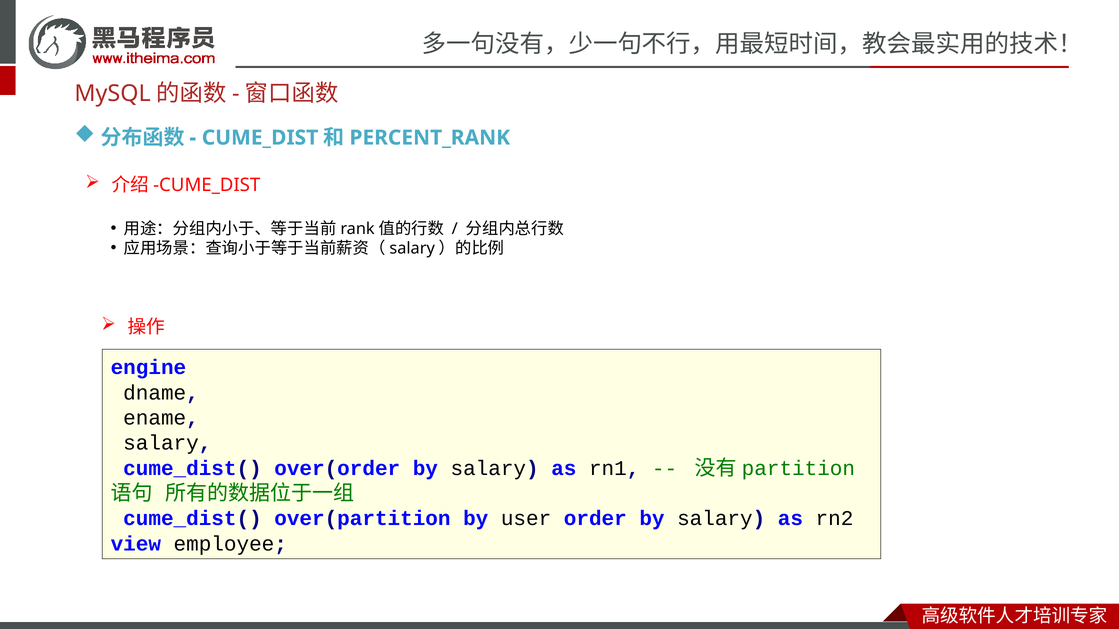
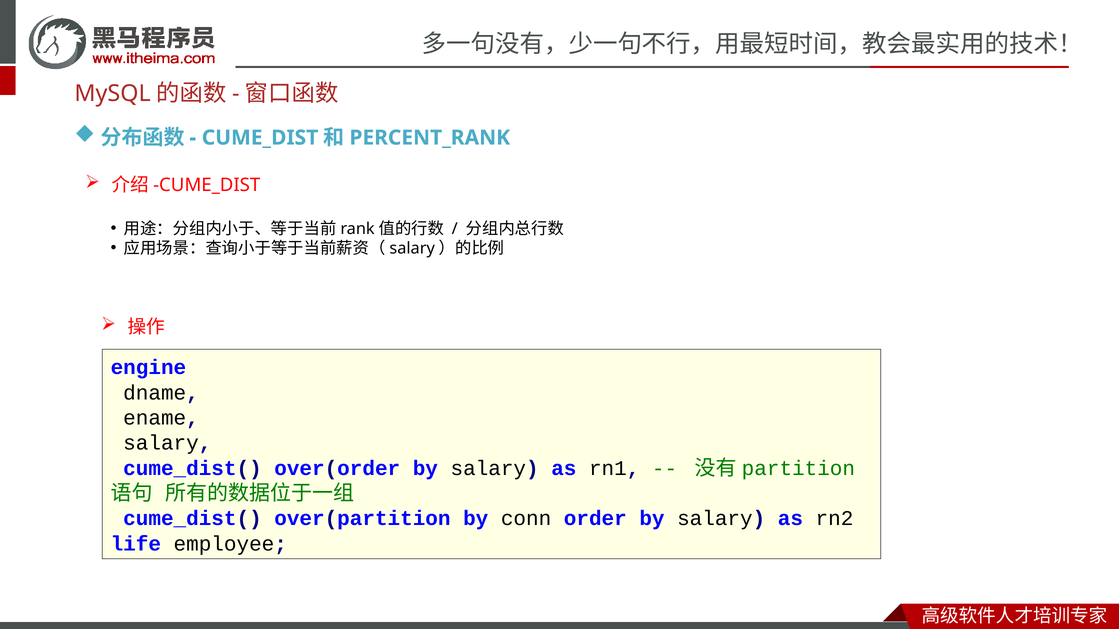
user: user -> conn (526, 519)
view: view -> life (136, 544)
